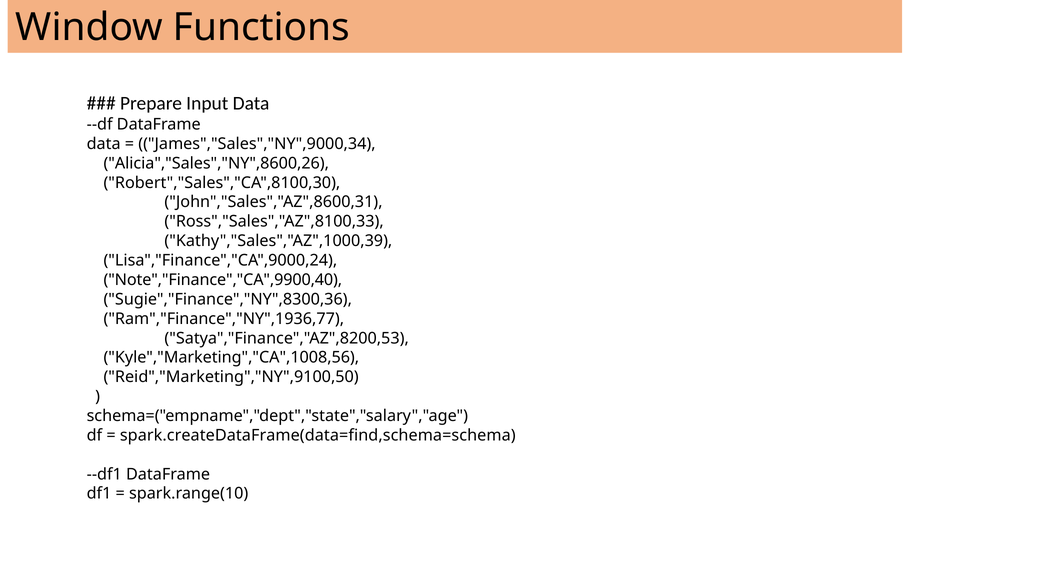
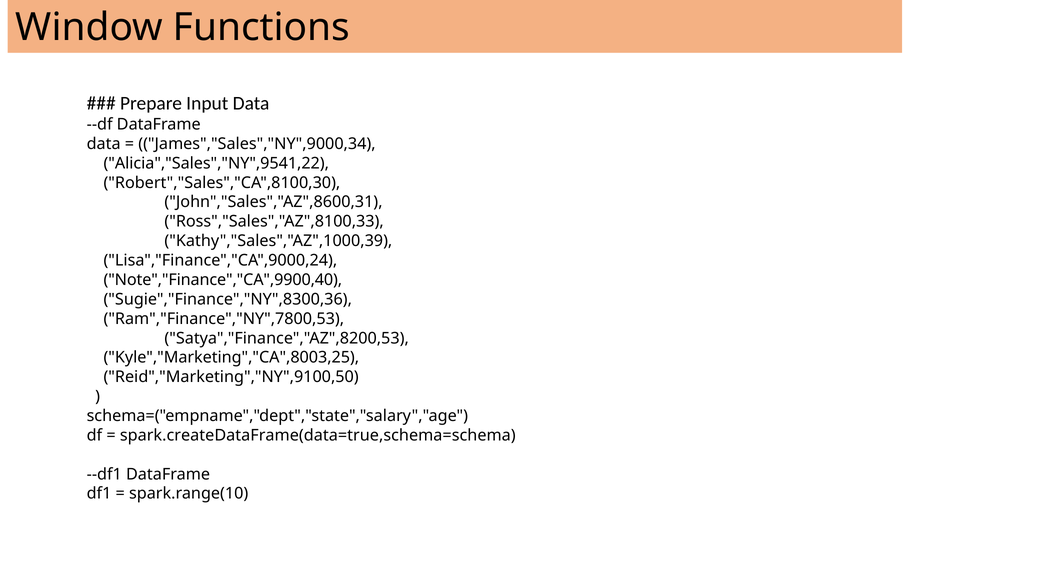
Alicia","Sales","NY",8600,26: Alicia","Sales","NY",8600,26 -> Alicia","Sales","NY",9541,22 (216, 163)
Ram","Finance","NY",1936,77: Ram","Finance","NY",1936,77 -> Ram","Finance","NY",7800,53 (224, 319)
Kyle","Marketing","CA",1008,56: Kyle","Marketing","CA",1008,56 -> Kyle","Marketing","CA",8003,25 (231, 358)
spark.createDataFrame(data=find,schema=schema: spark.createDataFrame(data=find,schema=schema -> spark.createDataFrame(data=true,schema=schema (318, 436)
